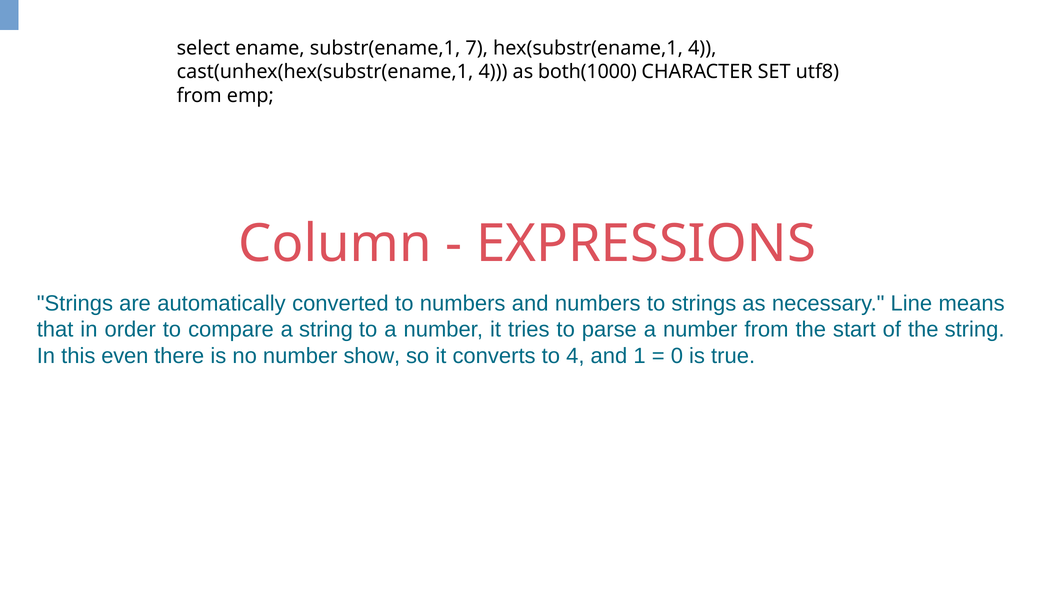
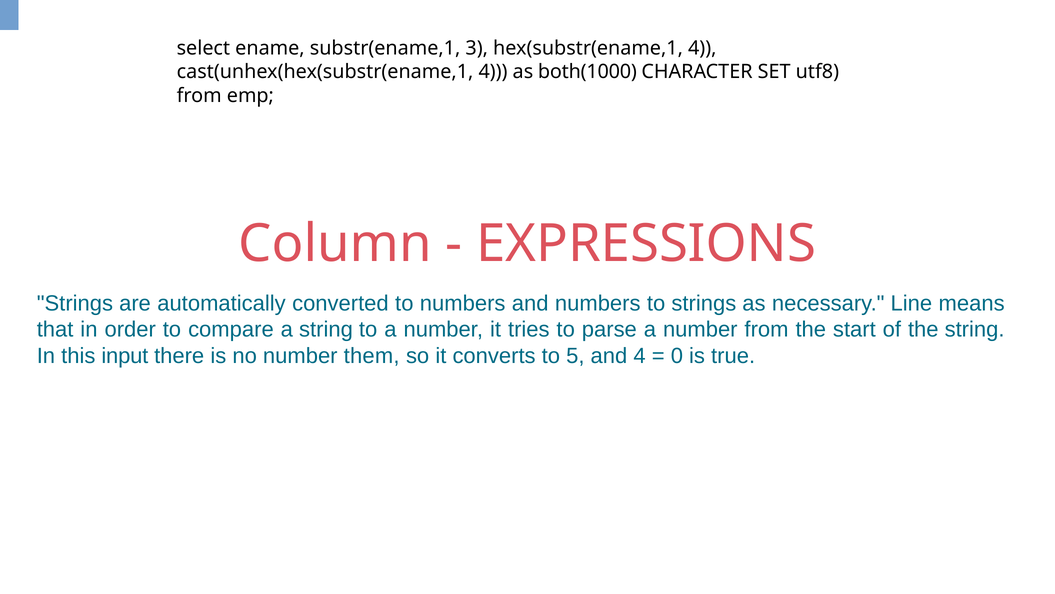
7: 7 -> 3 (477, 48)
even: even -> input (125, 356)
show: show -> them (372, 356)
to 4: 4 -> 5 (575, 356)
and 1: 1 -> 4 (640, 356)
